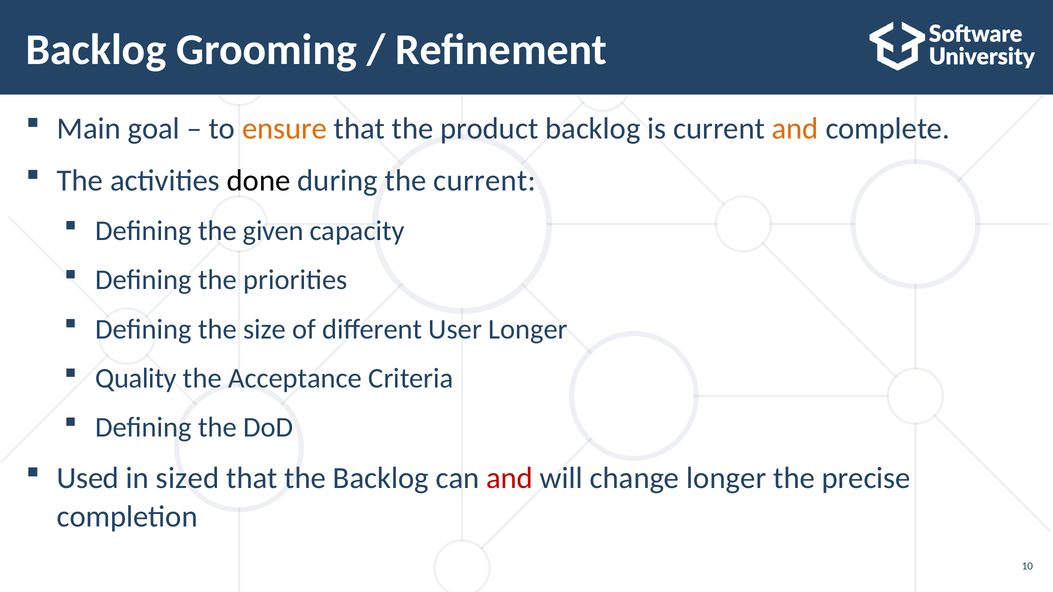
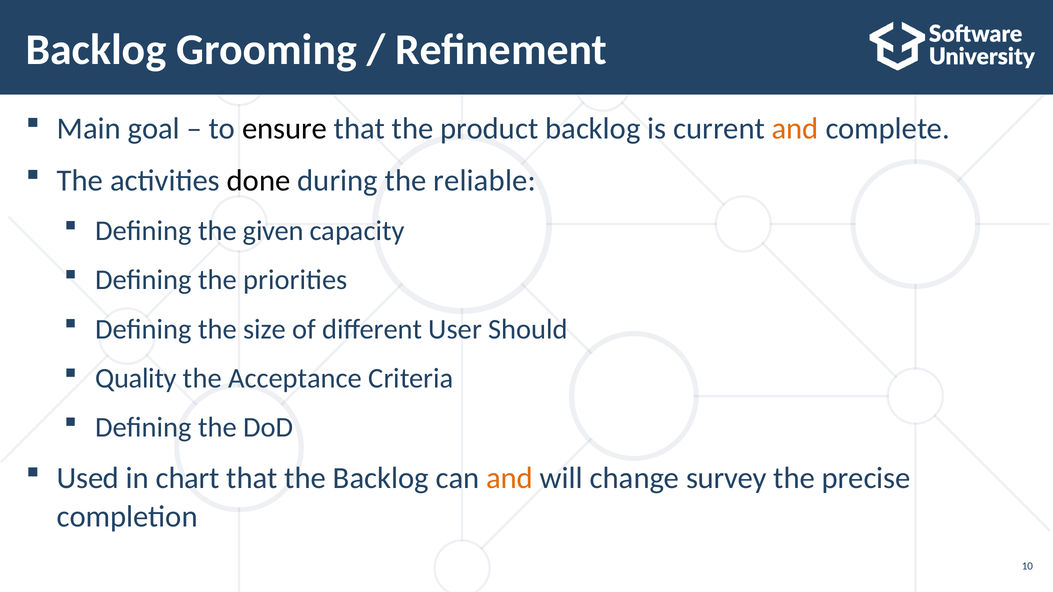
ensure colour: orange -> black (285, 129)
the current: current -> reliable (485, 181)
User Longer: Longer -> Should (528, 329)
sized: sized -> chart (188, 478)
and colour: red -> orange (510, 478)
change longer: longer -> survey (726, 478)
